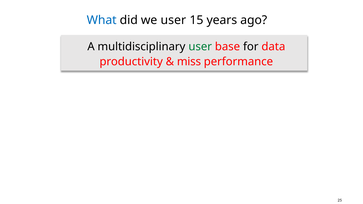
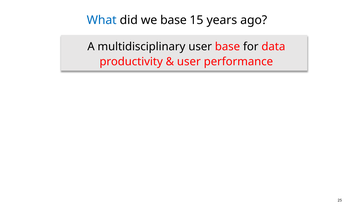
we user: user -> base (173, 20)
user colour: green -> black (200, 47)
miss: miss -> user (189, 62)
